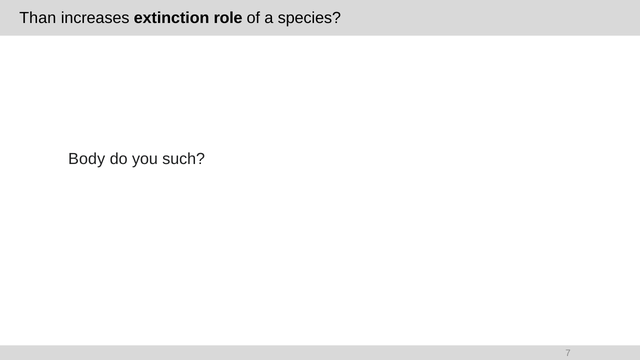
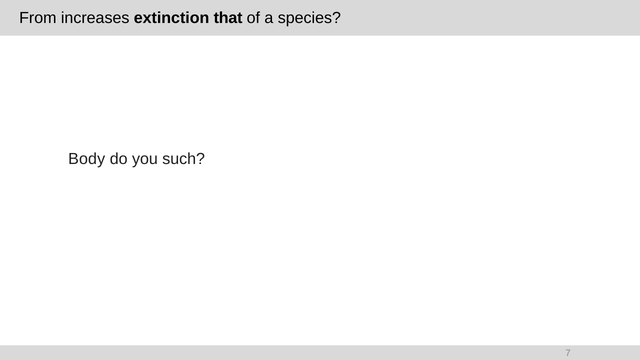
Than: Than -> From (38, 18)
role: role -> that (228, 18)
